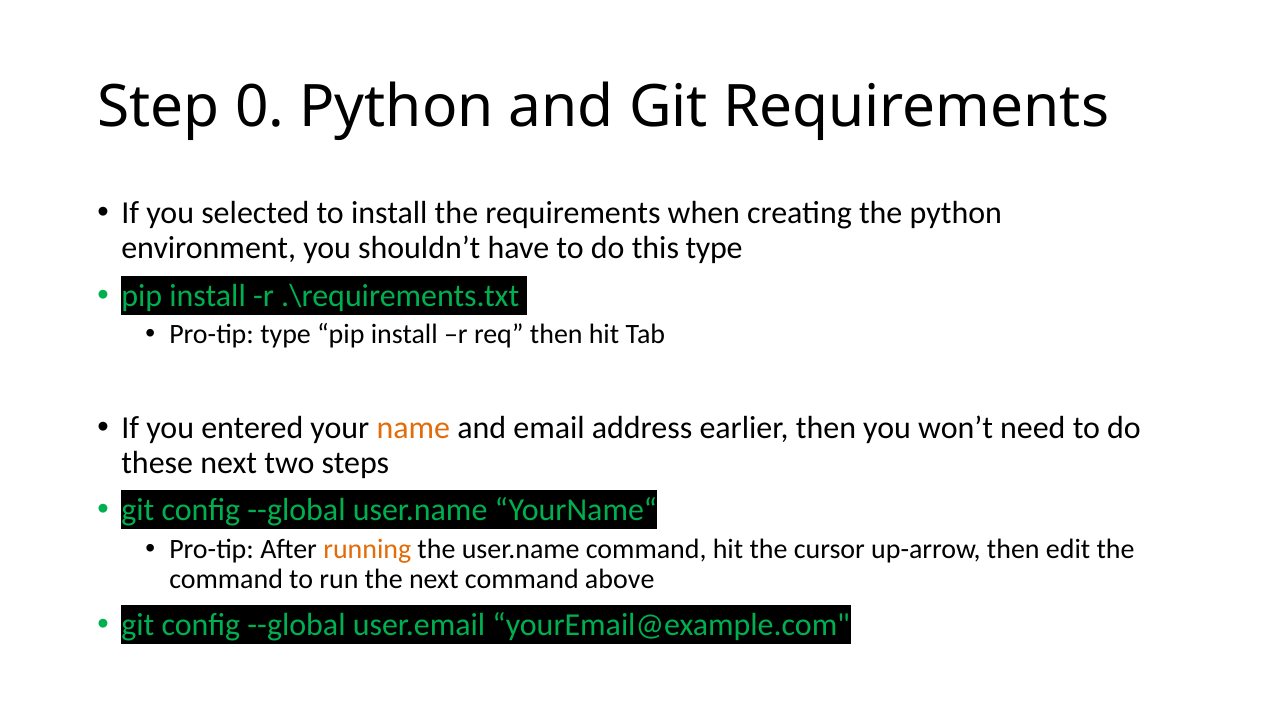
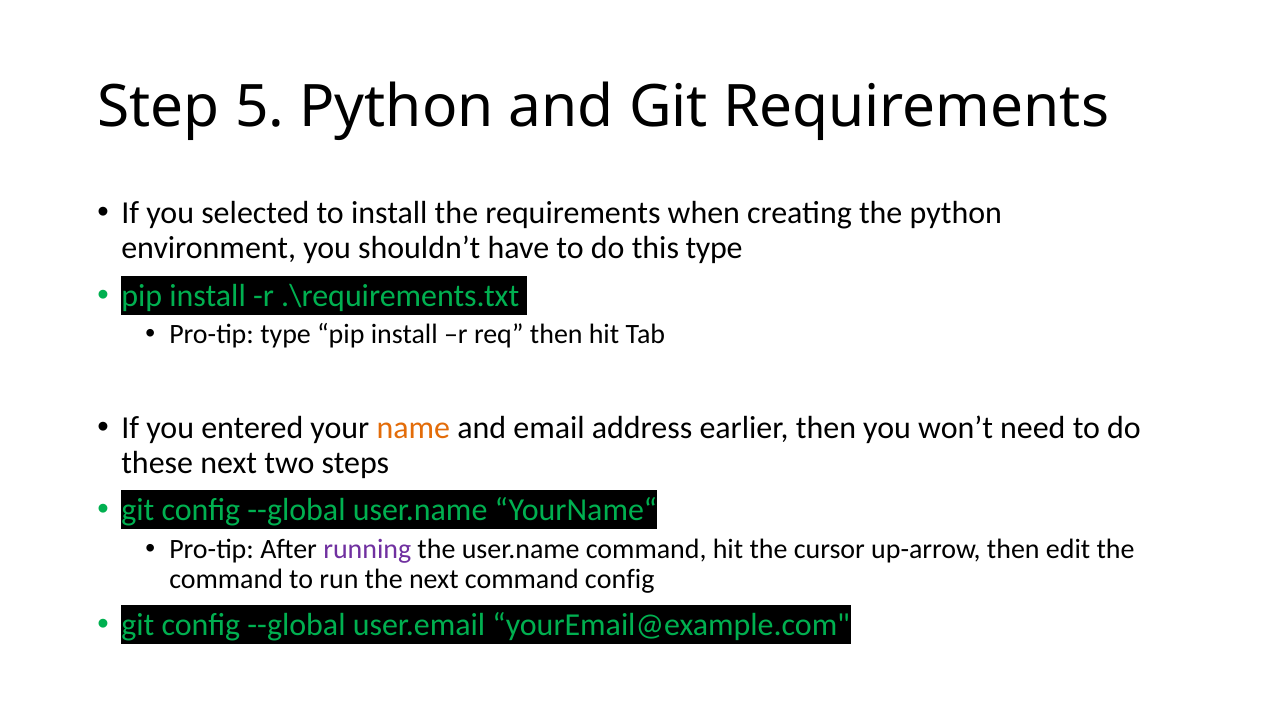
0: 0 -> 5 (260, 107)
running colour: orange -> purple (367, 549)
command above: above -> config (620, 579)
